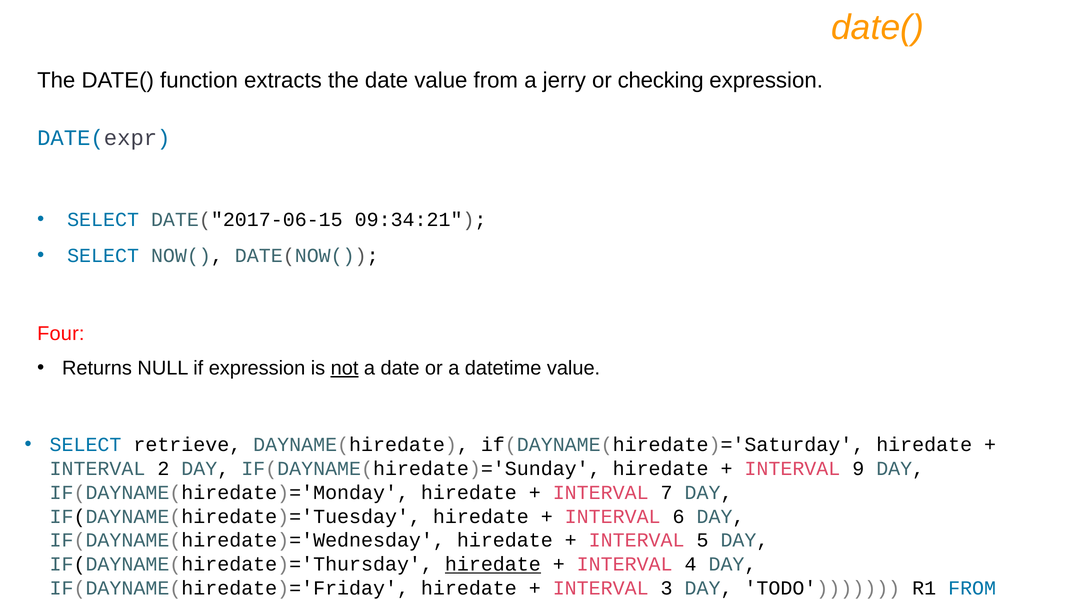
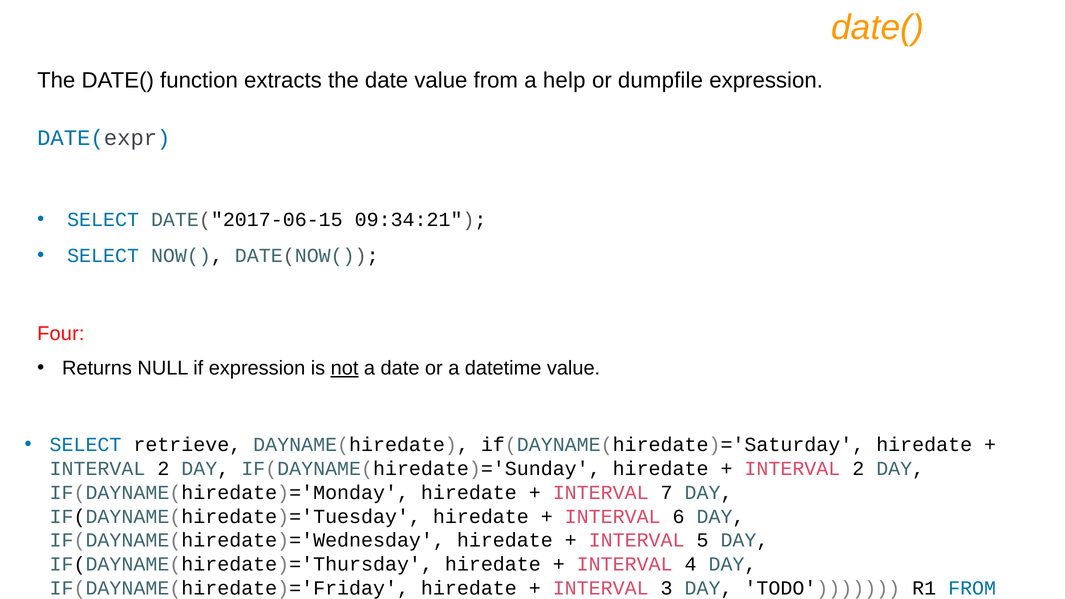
jerry: jerry -> help (564, 80)
checking: checking -> dumpfile (660, 80)
9: 9 -> 2 (858, 469)
hiredate underline: present -> none (493, 564)
